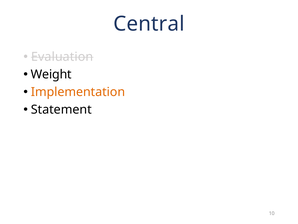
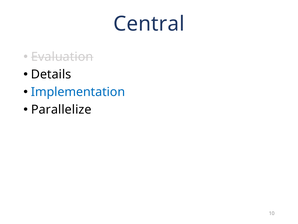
Weight: Weight -> Details (51, 74)
Implementation colour: orange -> blue (78, 92)
Statement: Statement -> Parallelize (61, 109)
